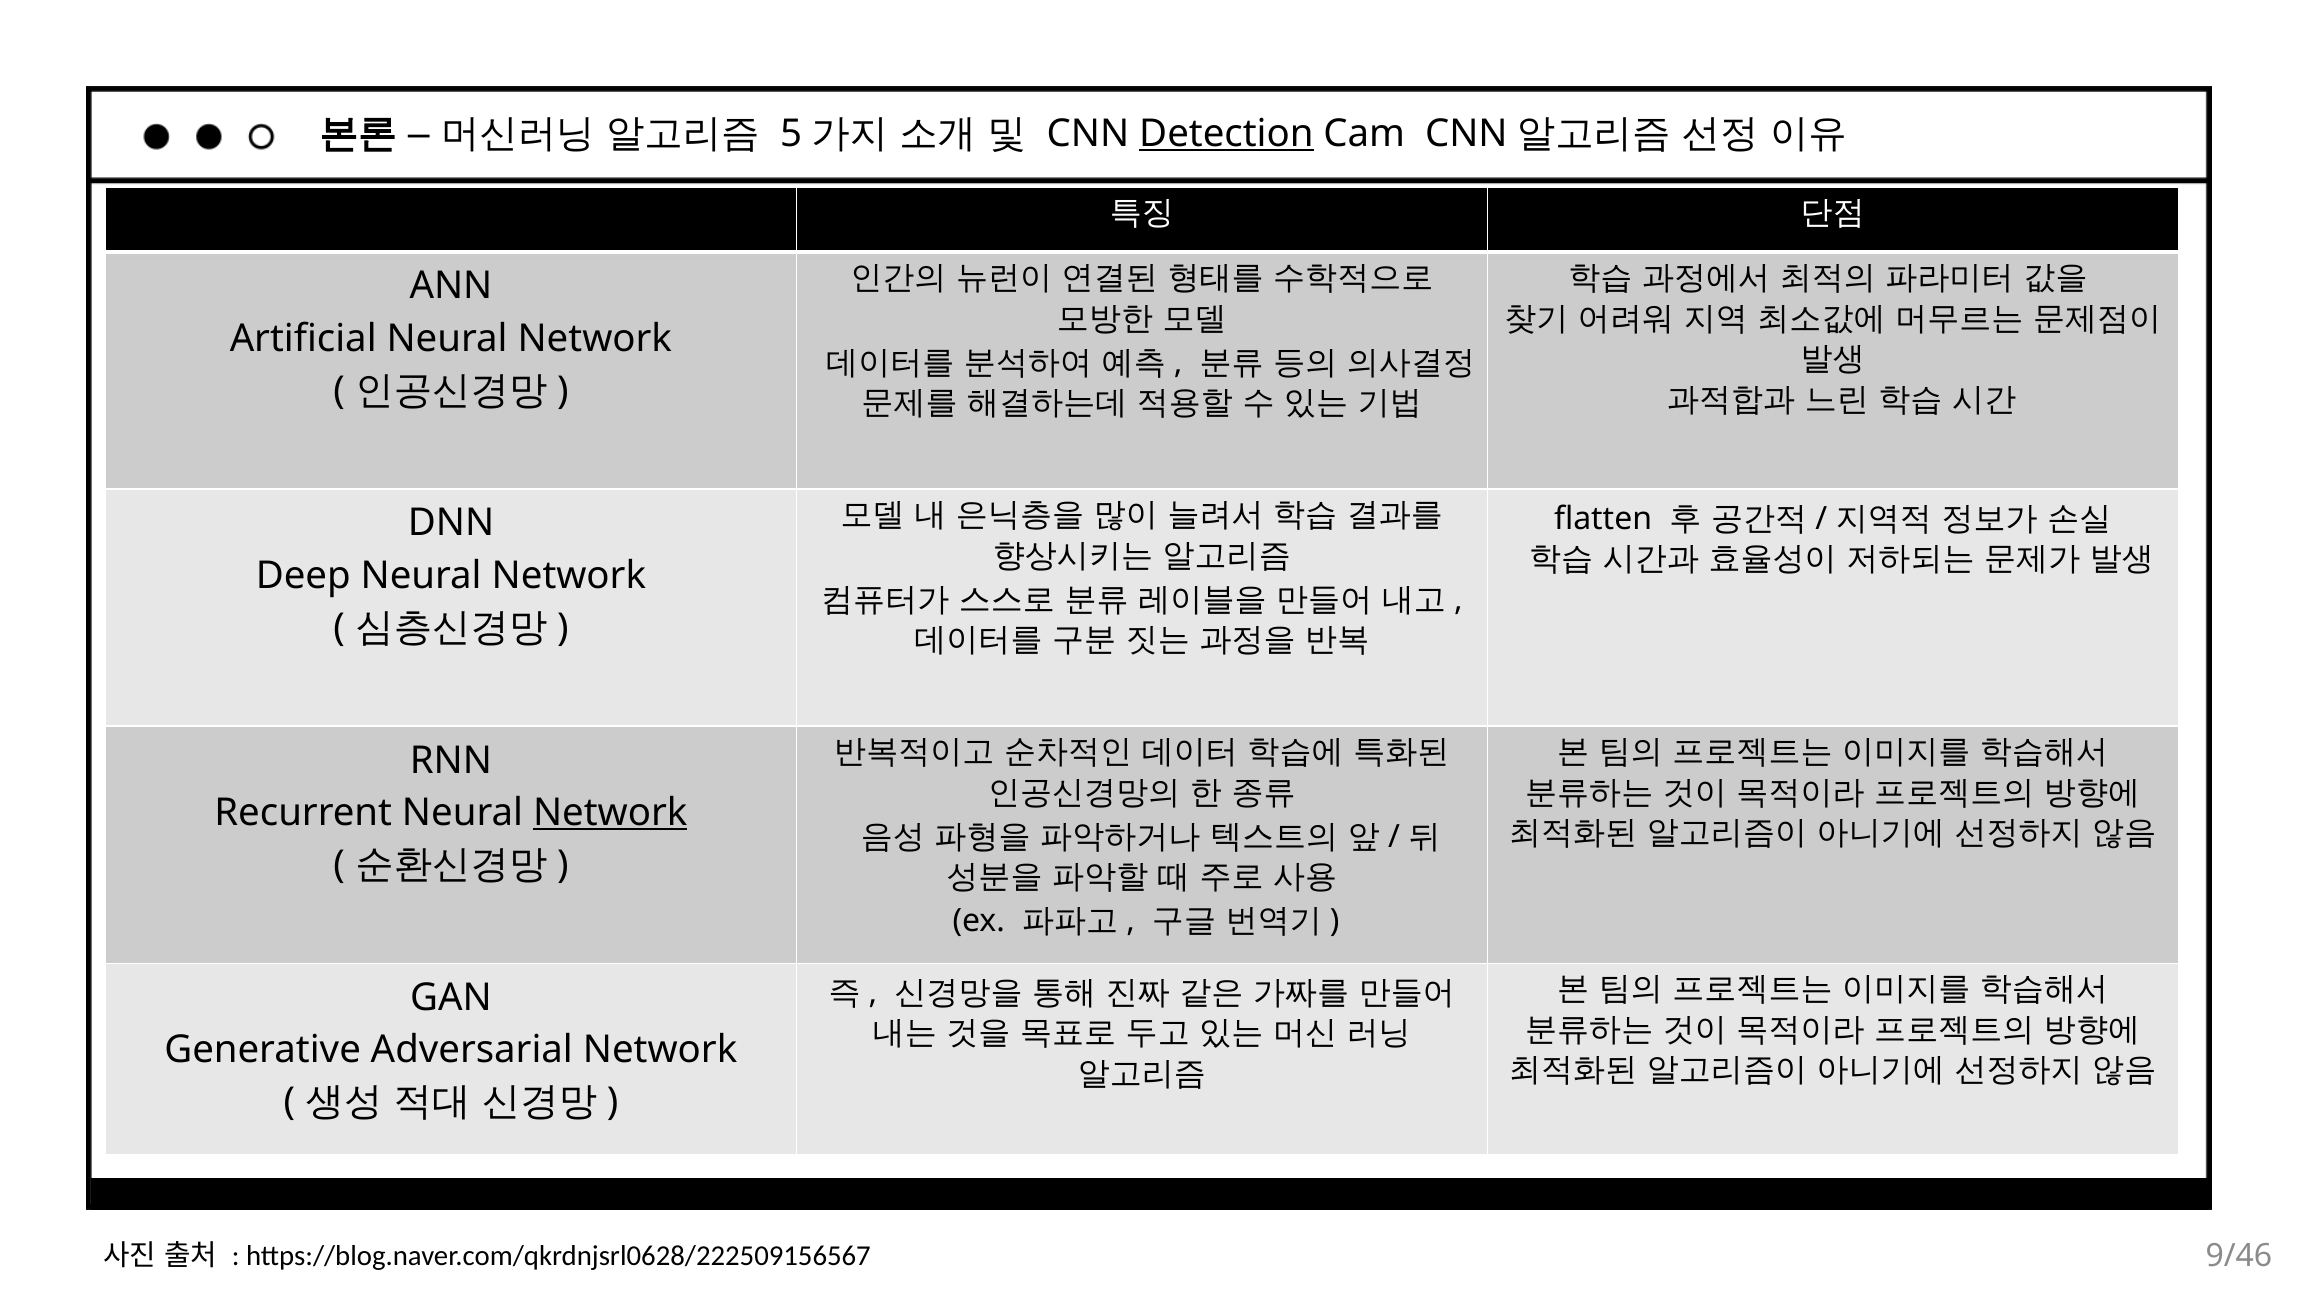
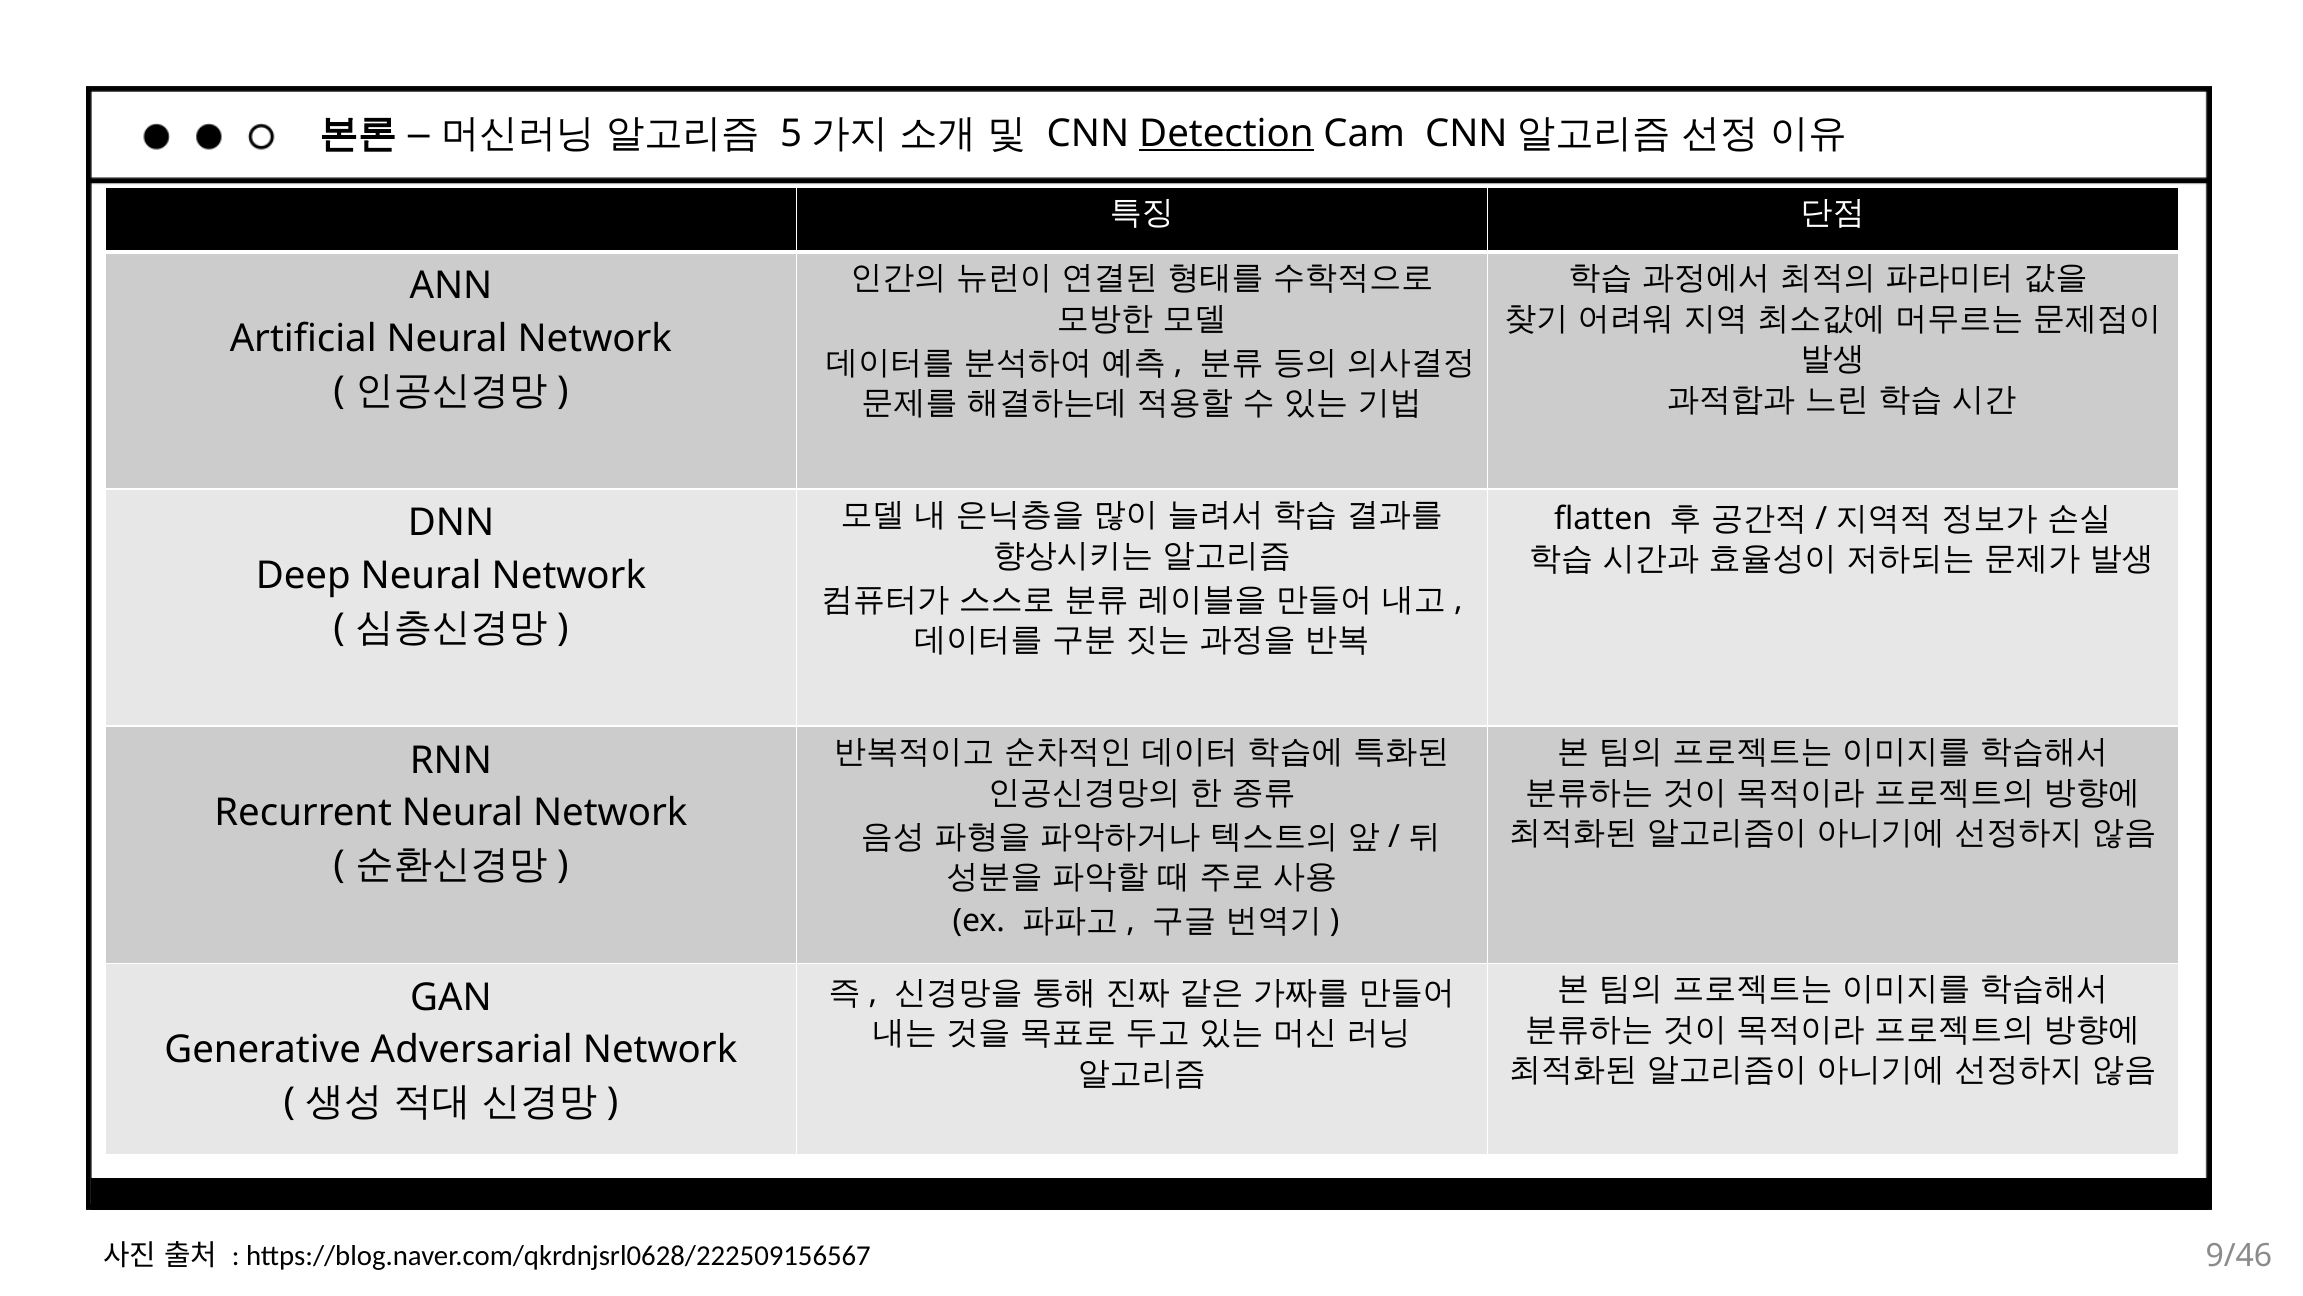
Network underline: present -> none (610, 812)
